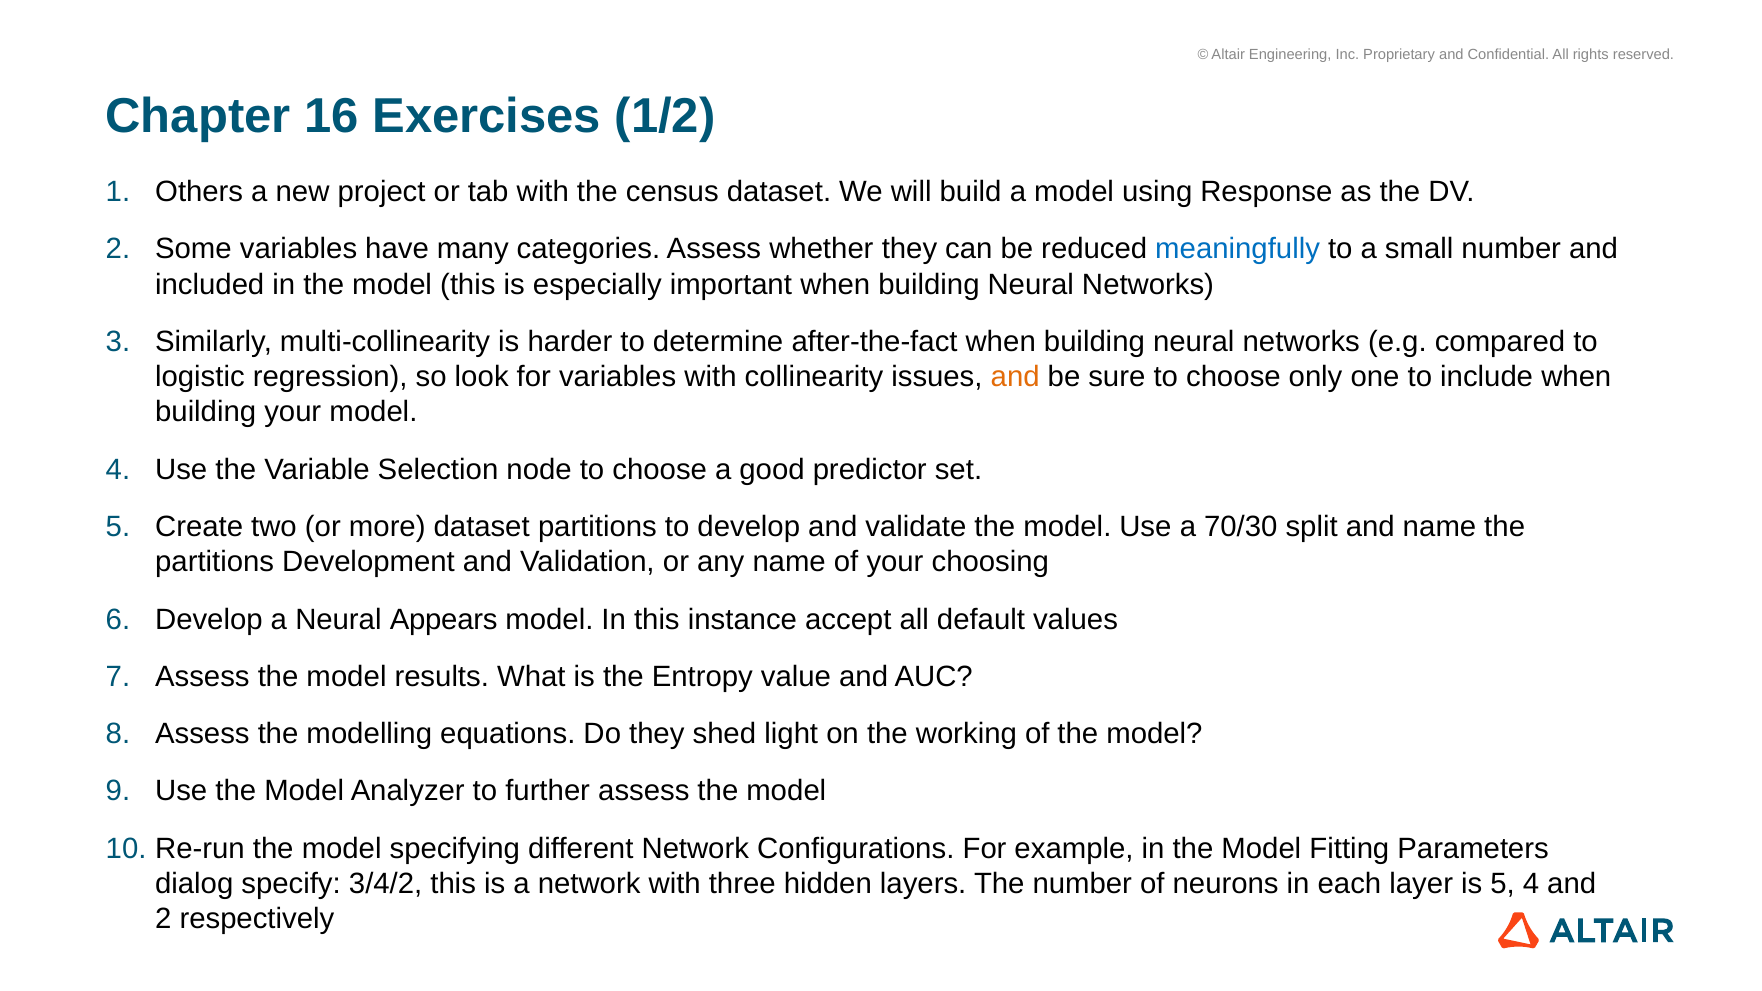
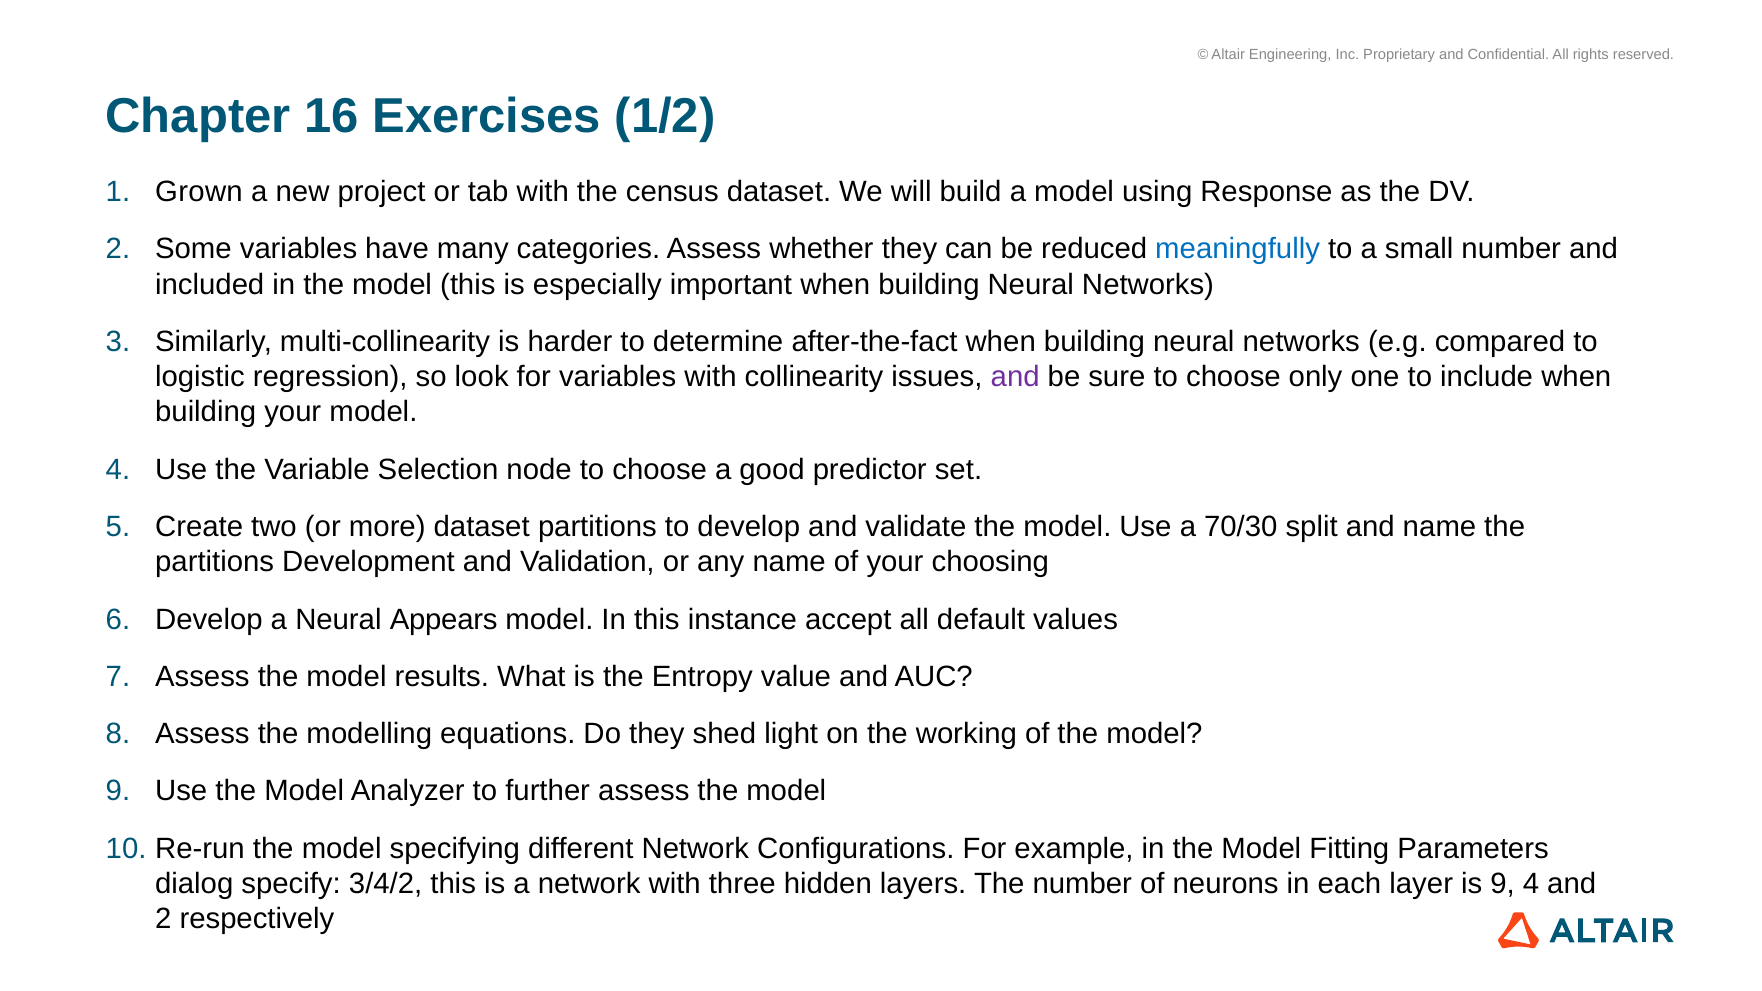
Others: Others -> Grown (199, 192)
and colour: orange -> purple (1015, 377)
is 5: 5 -> 9 (1503, 884)
